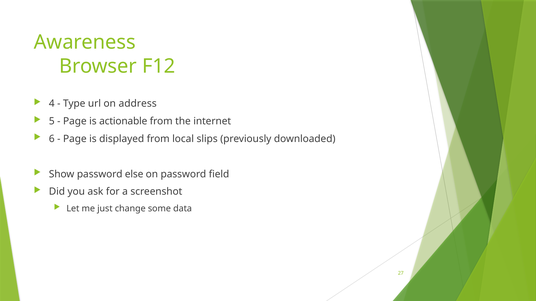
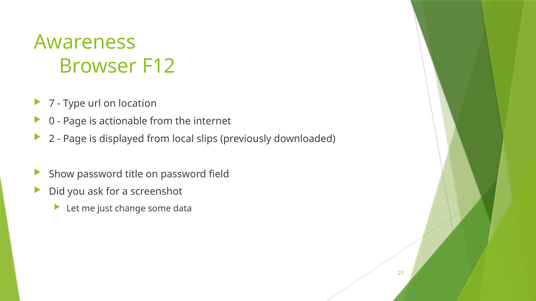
4: 4 -> 7 (52, 104)
address: address -> location (138, 104)
5: 5 -> 0 (52, 121)
6: 6 -> 2 (52, 139)
else: else -> title (134, 174)
